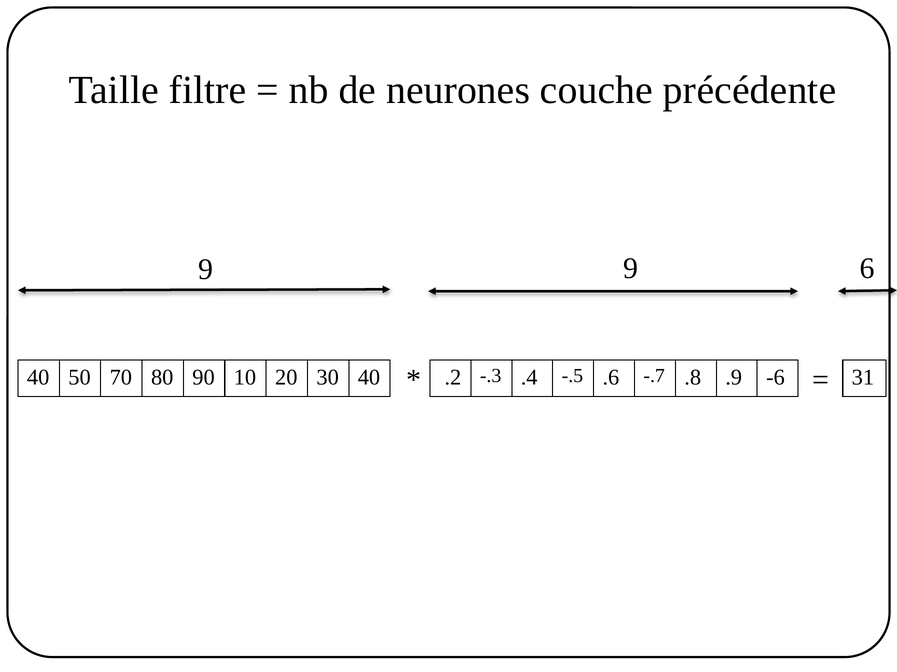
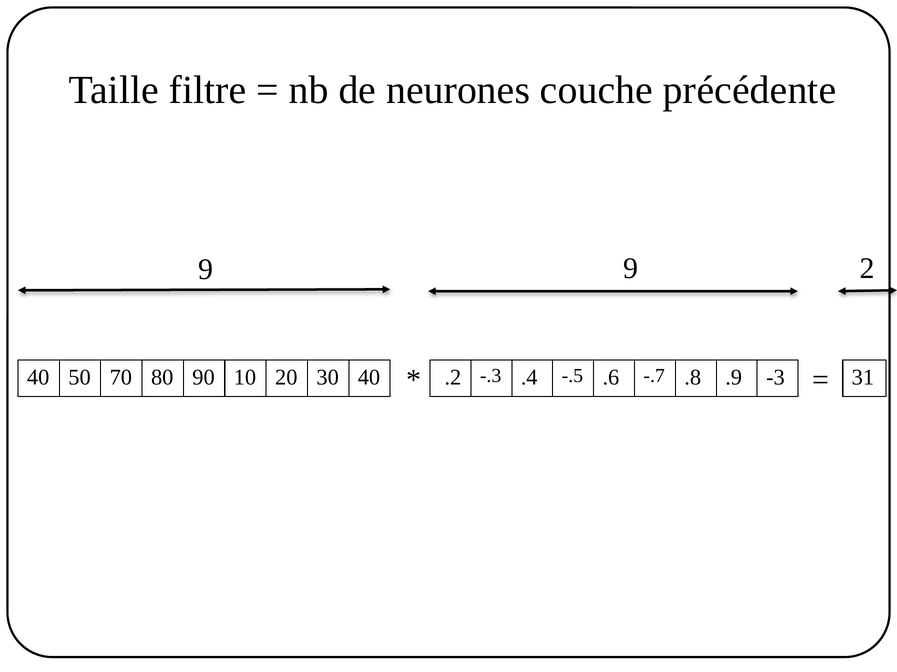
6: 6 -> 2 (867, 269)
-6: -6 -> -3 (775, 378)
